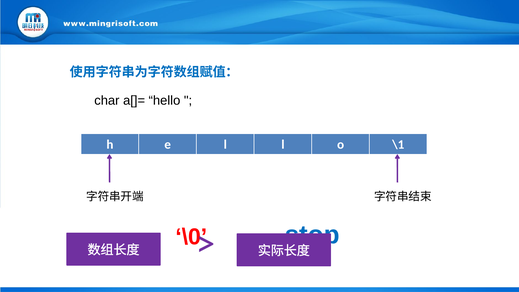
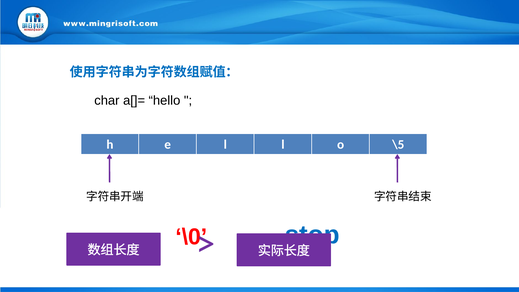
\1: \1 -> \5 (398, 144)
